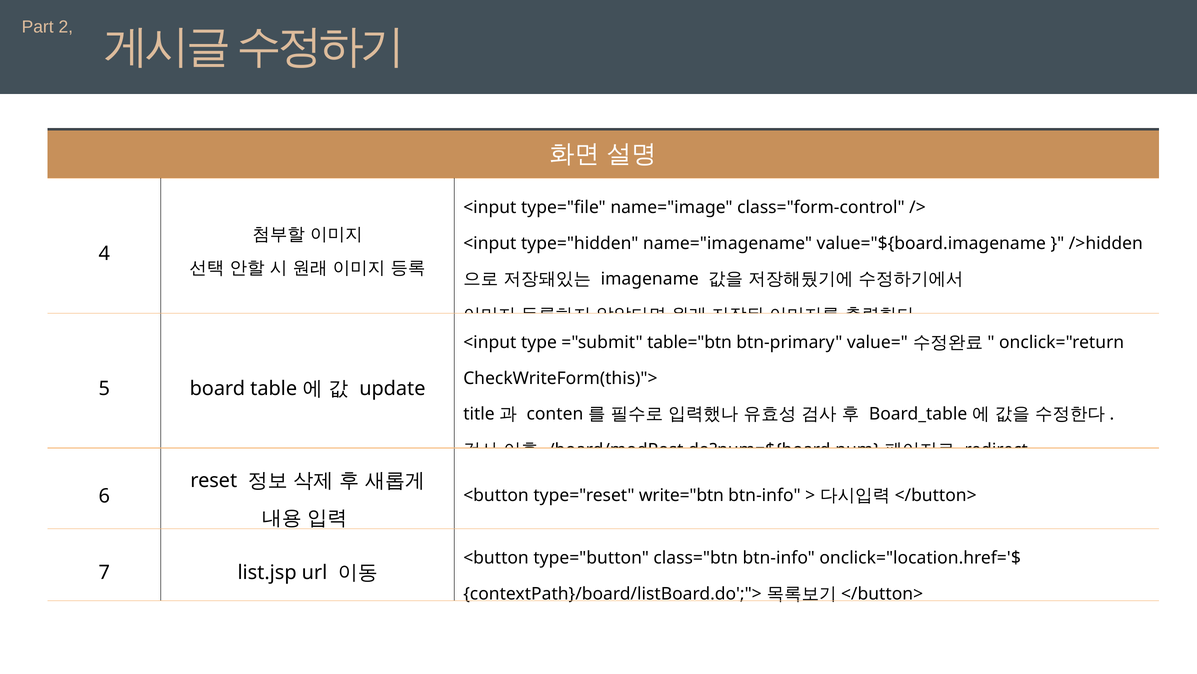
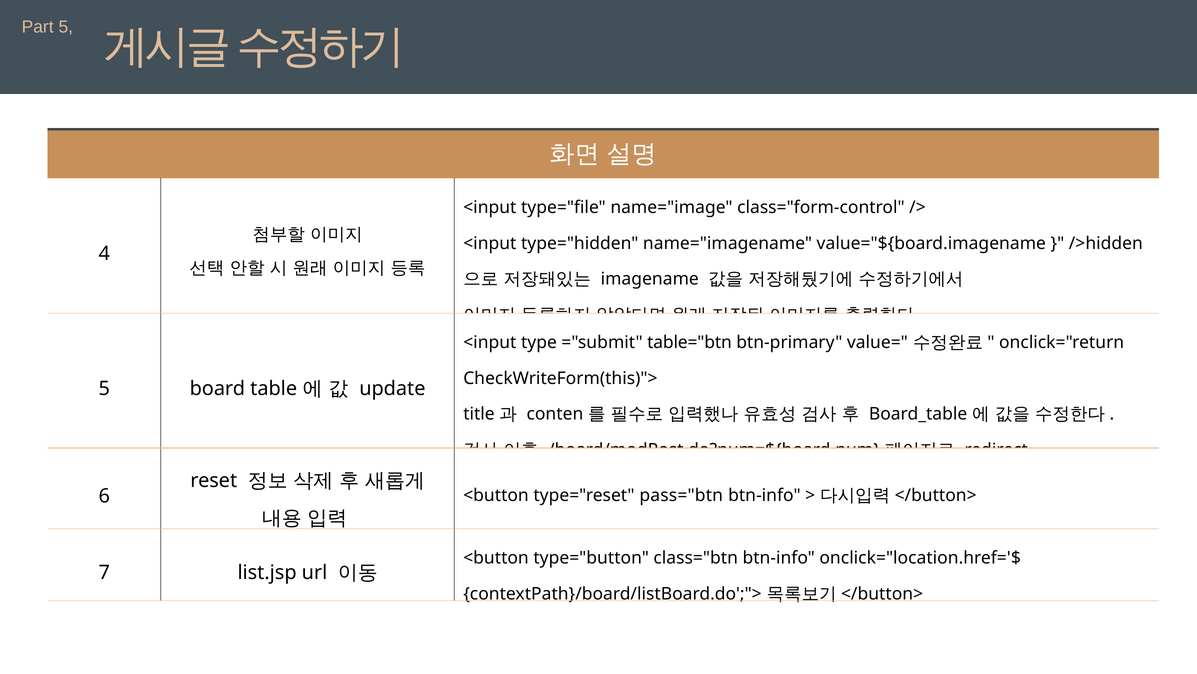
Part 2: 2 -> 5 (66, 27)
write="btn: write="btn -> pass="btn (681, 495)
